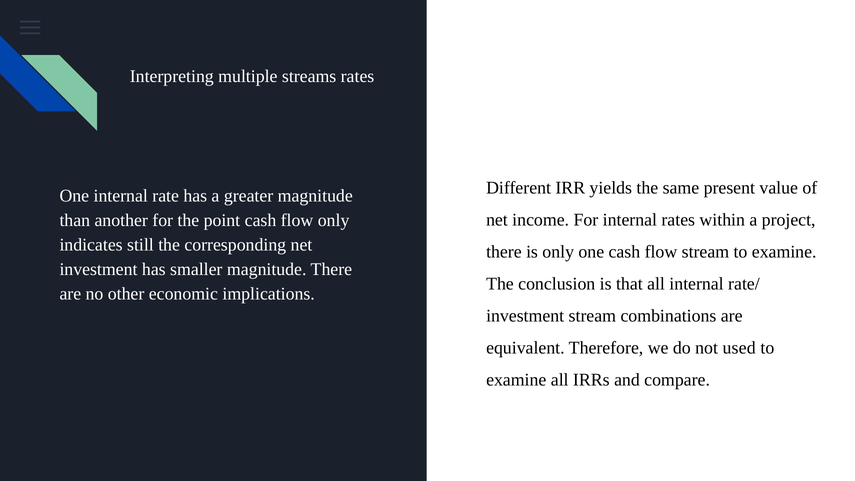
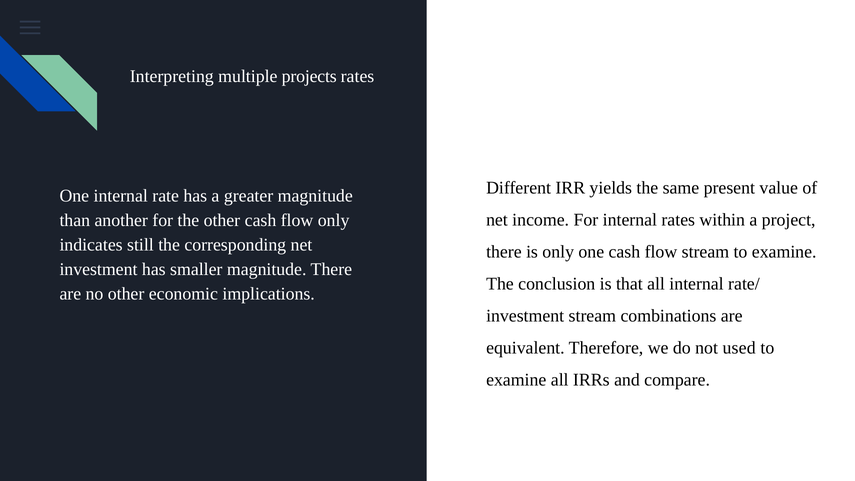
streams: streams -> projects (309, 76)
the point: point -> other (222, 220)
